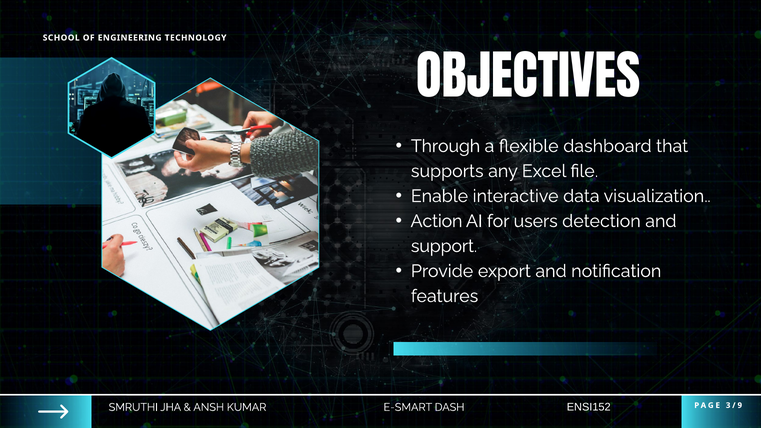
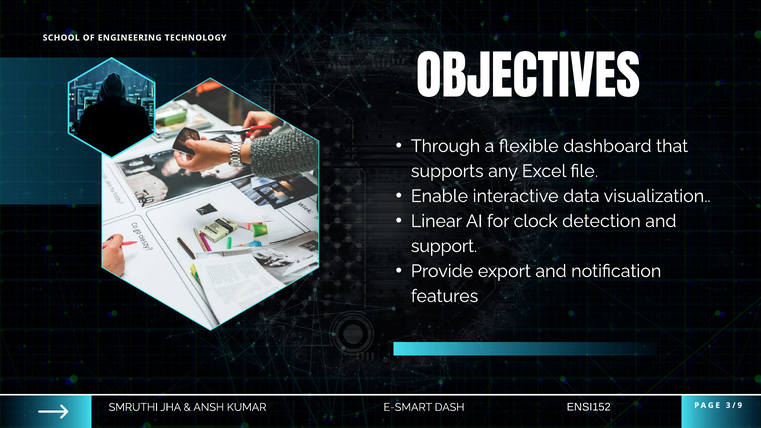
Action: Action -> Linear (436, 221)
users: users -> clock (536, 221)
